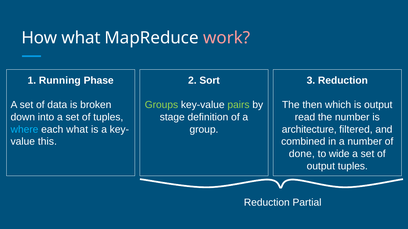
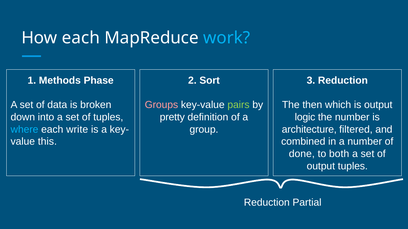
How what: what -> each (81, 38)
work colour: pink -> light blue (227, 38)
Running: Running -> Methods (60, 81)
Groups colour: light green -> pink (161, 105)
stage: stage -> pretty (172, 117)
read: read -> logic (305, 117)
each what: what -> write (77, 130)
wide: wide -> both (339, 154)
